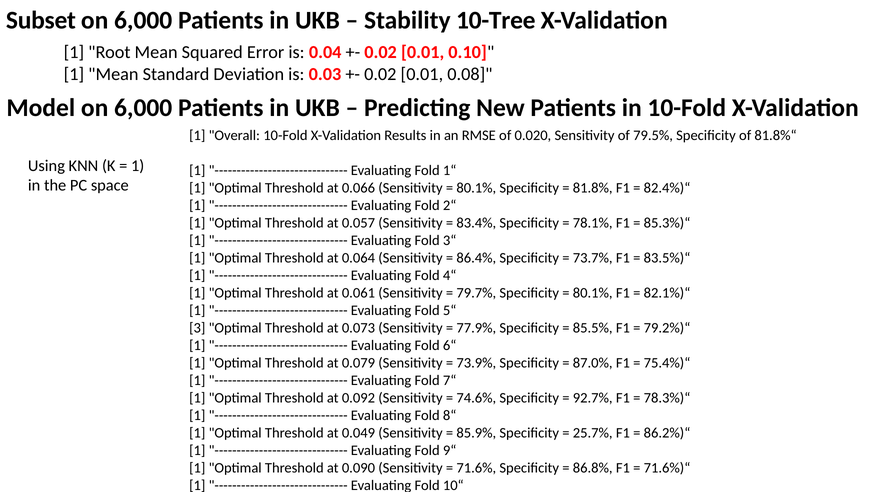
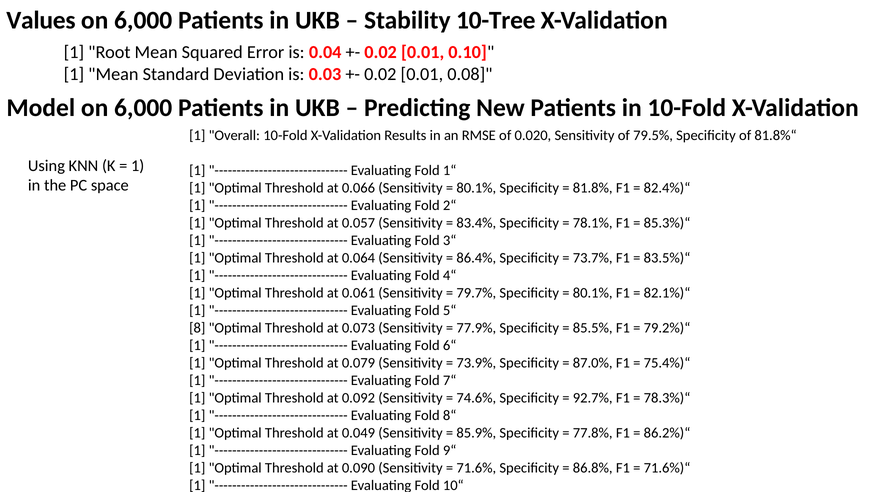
Subset: Subset -> Values (41, 20)
3: 3 -> 8 (197, 328)
25.7%: 25.7% -> 77.8% (593, 433)
